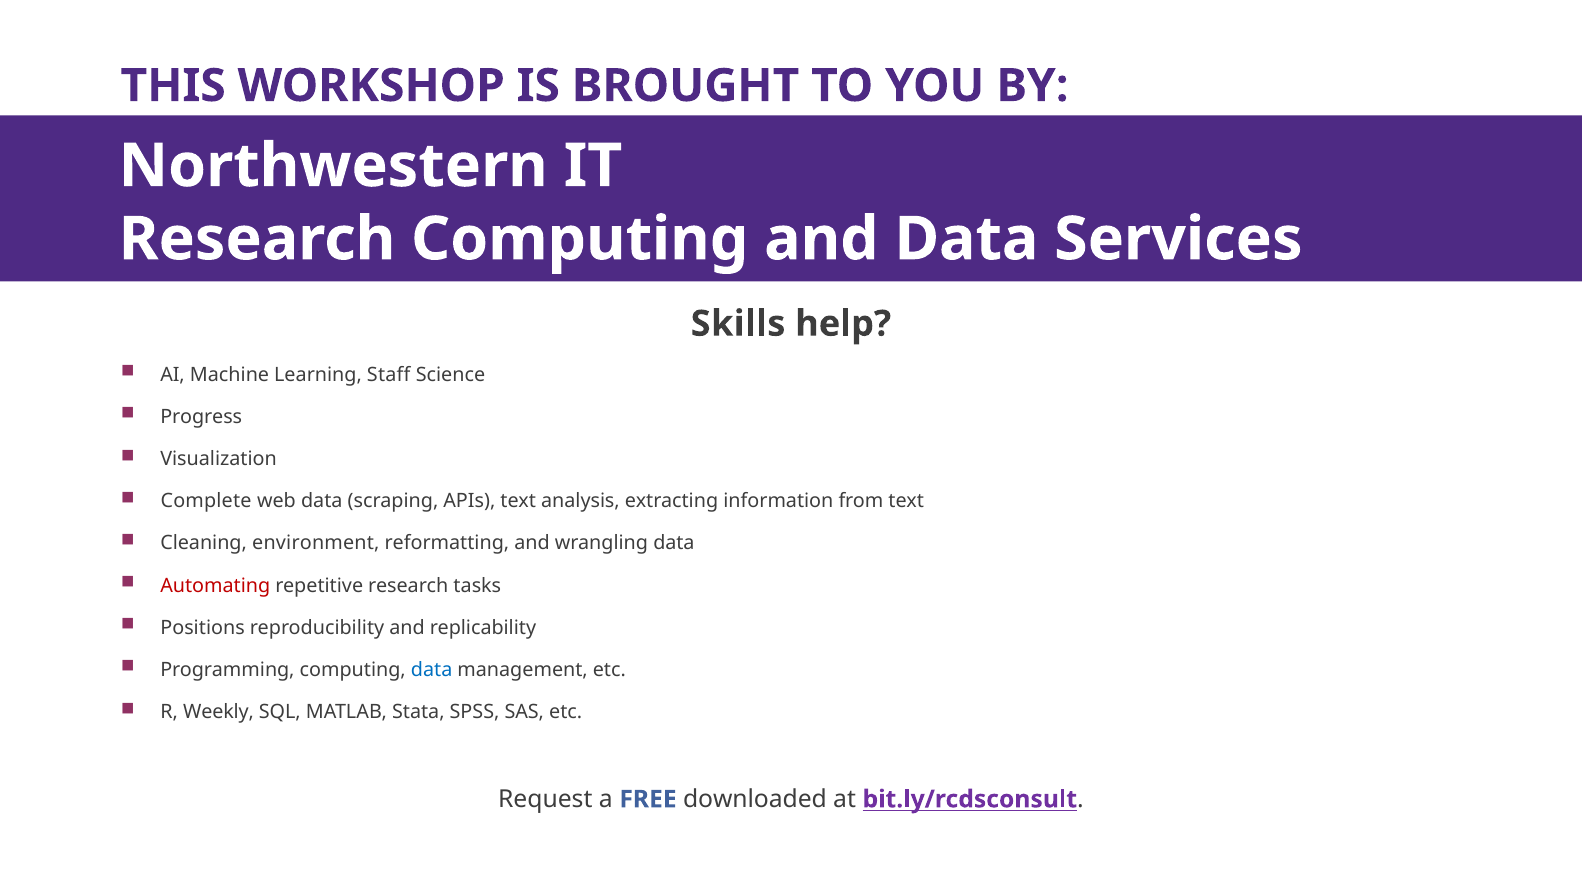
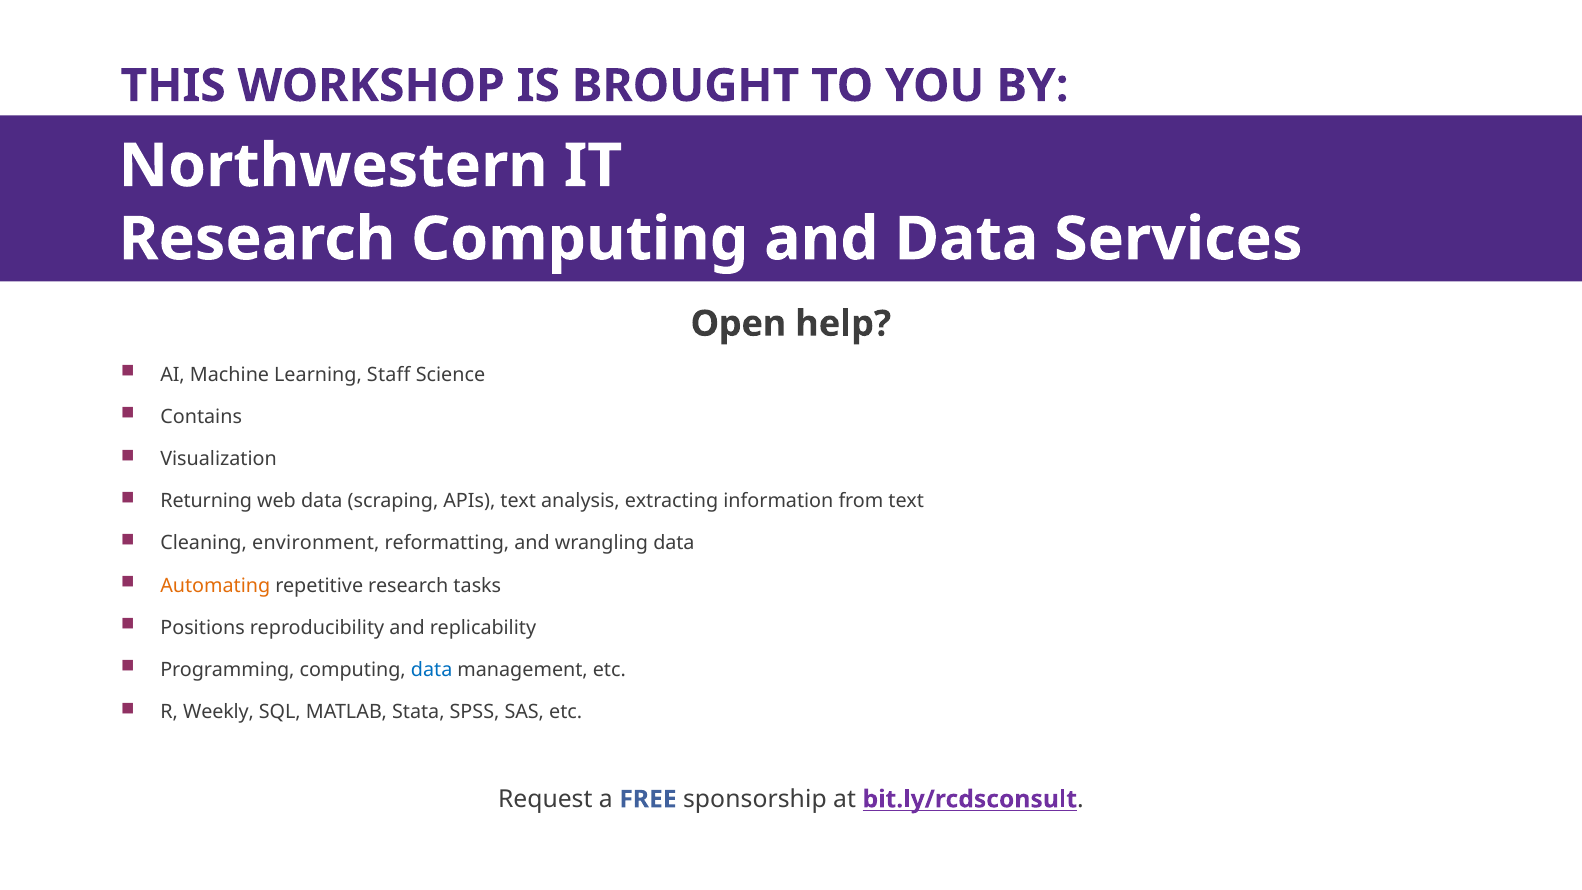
Skills: Skills -> Open (738, 324)
Progress: Progress -> Contains (201, 417)
Complete: Complete -> Returning (206, 501)
Automating colour: red -> orange (215, 586)
downloaded: downloaded -> sponsorship (755, 799)
